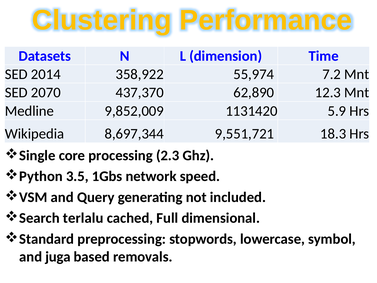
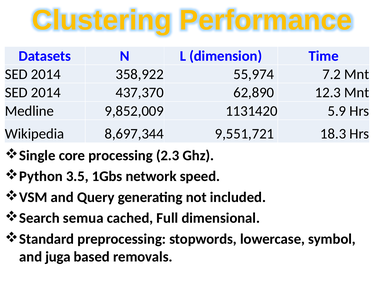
2070: 2070 -> 2014 (46, 93)
terlalu: terlalu -> semua (83, 218)
